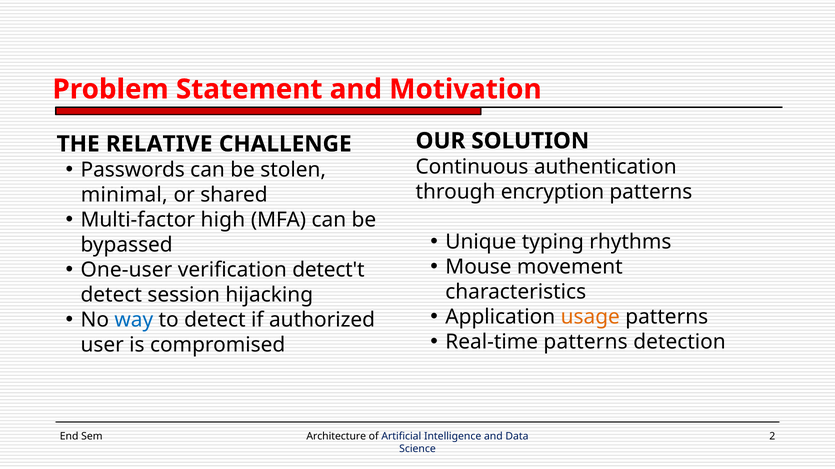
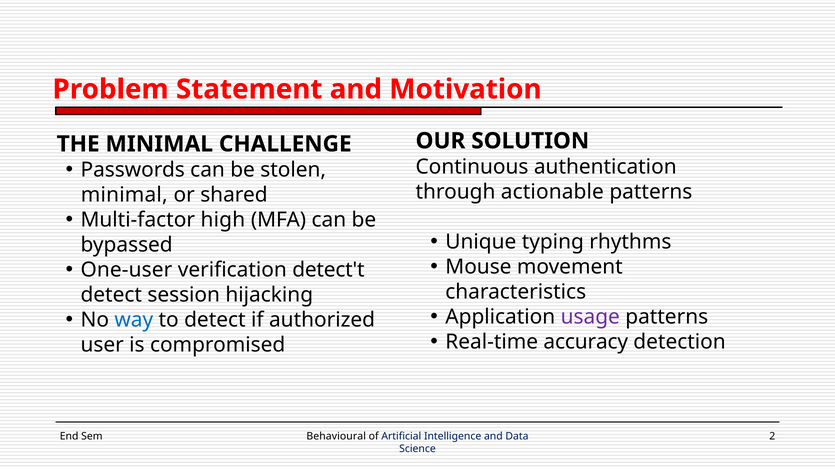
THE RELATIVE: RELATIVE -> MINIMAL (159, 144)
encryption: encryption -> actionable (552, 192)
usage colour: orange -> purple (590, 317)
Real-time patterns: patterns -> accuracy (586, 342)
Architecture: Architecture -> Behavioural (336, 437)
